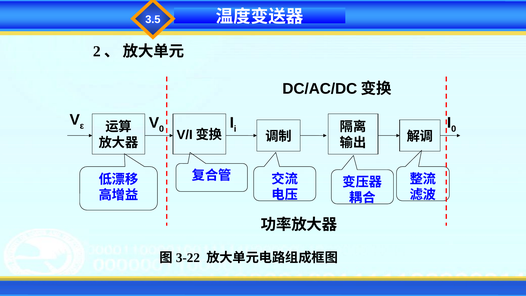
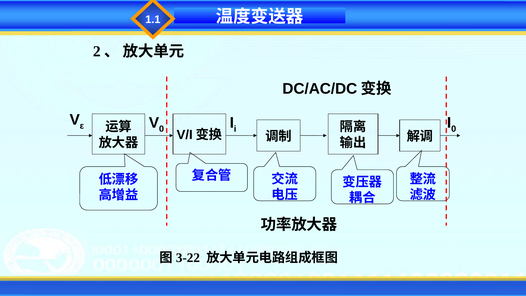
3.5: 3.5 -> 1.1 (153, 19)
